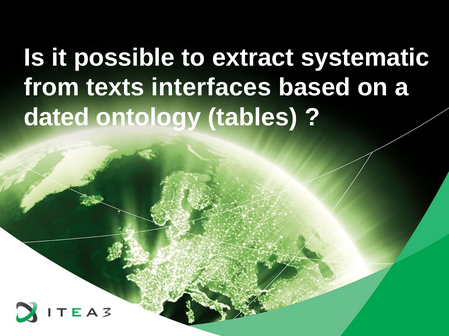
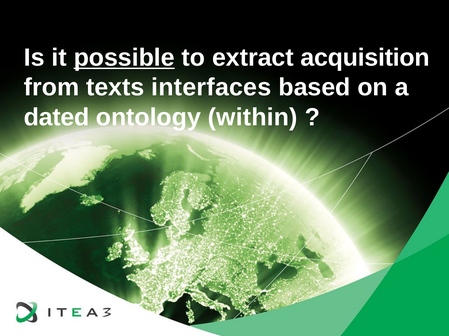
possible underline: none -> present (124, 58)
systematic: systematic -> acquisition (365, 58)
tables: tables -> within (253, 118)
